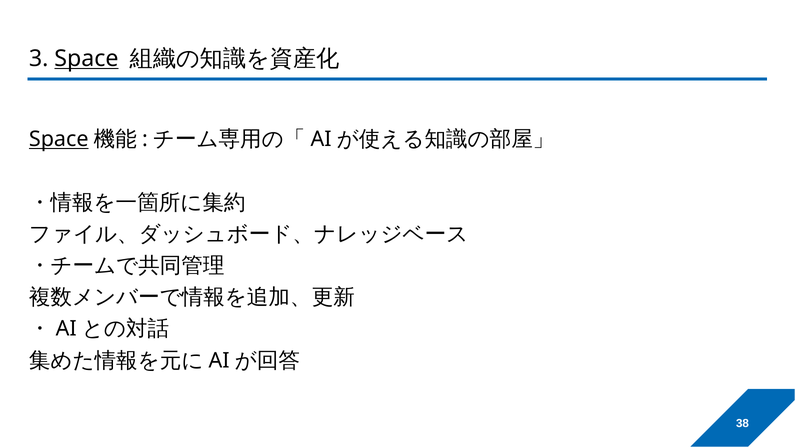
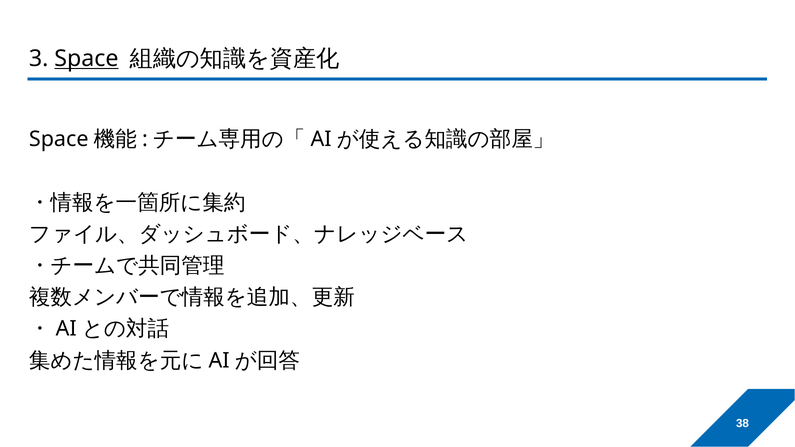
Space underline: present -> none (59, 139)
